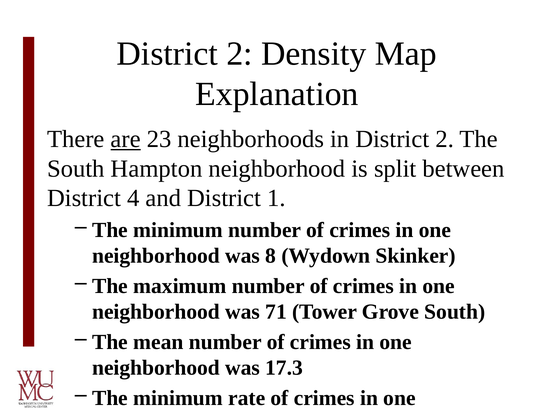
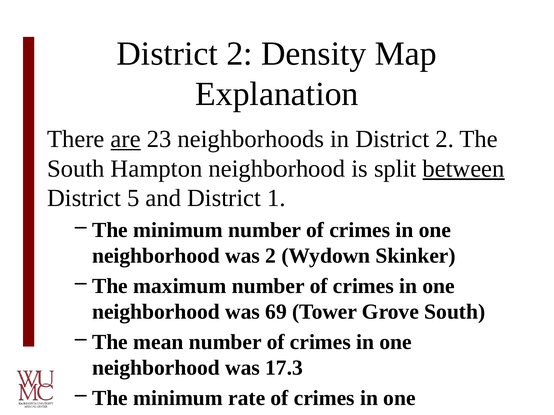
between underline: none -> present (464, 169)
4: 4 -> 5 (133, 198)
was 8: 8 -> 2 (271, 256)
71: 71 -> 69 (276, 312)
